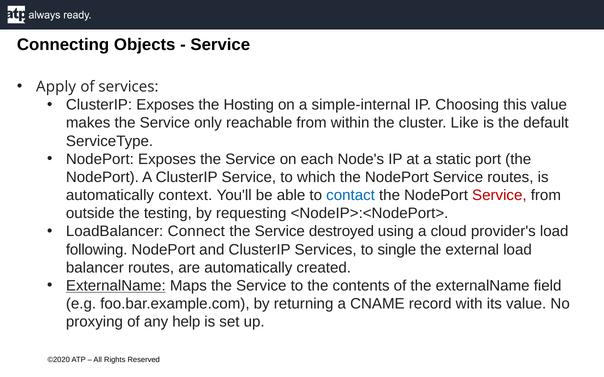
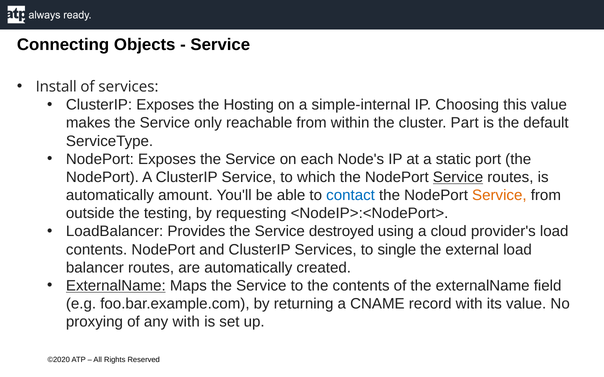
Apply: Apply -> Install (56, 87)
Like: Like -> Part (465, 123)
Service underline: none -> present (458, 177)
context: context -> amount (185, 196)
Service colour: red -> orange (499, 196)
Connect: Connect -> Provides (196, 232)
following: following -> contents (97, 250)
any help: help -> with (186, 322)
